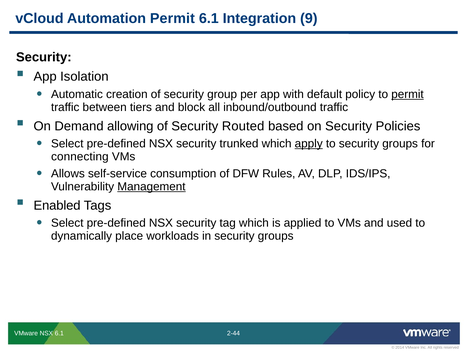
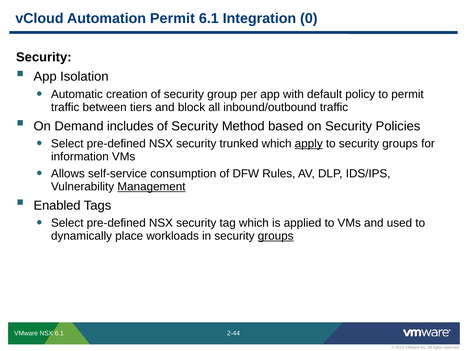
9: 9 -> 0 (309, 18)
permit underline: present -> none (408, 94)
allowing: allowing -> includes (130, 126)
Routed: Routed -> Method (243, 126)
connecting: connecting -> information (80, 156)
groups underline: none -> present (276, 235)
